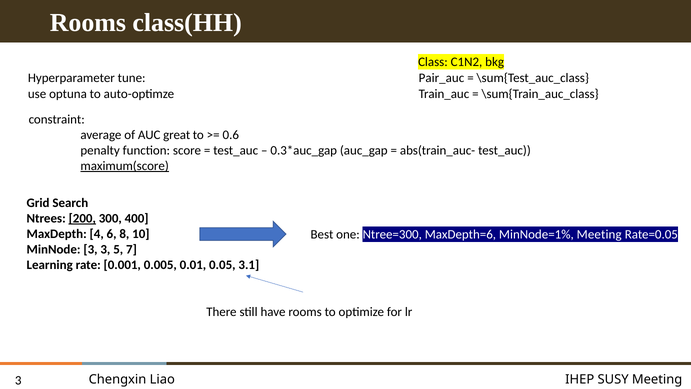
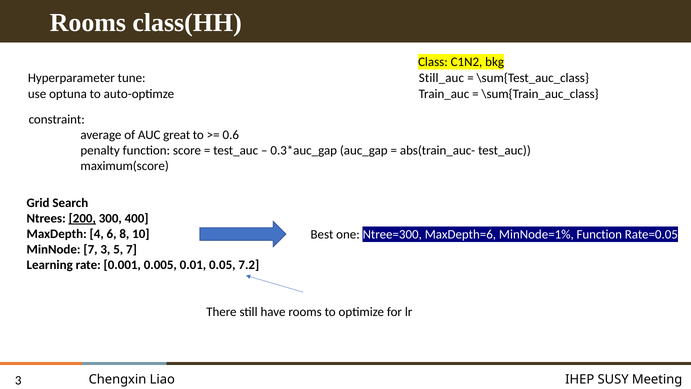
Pair_auc: Pair_auc -> Still_auc (441, 78)
maximum(score underline: present -> none (125, 166)
MinNode=1% Meeting: Meeting -> Function (599, 234)
MinNode 3: 3 -> 7 (90, 249)
3.1: 3.1 -> 7.2 (249, 265)
